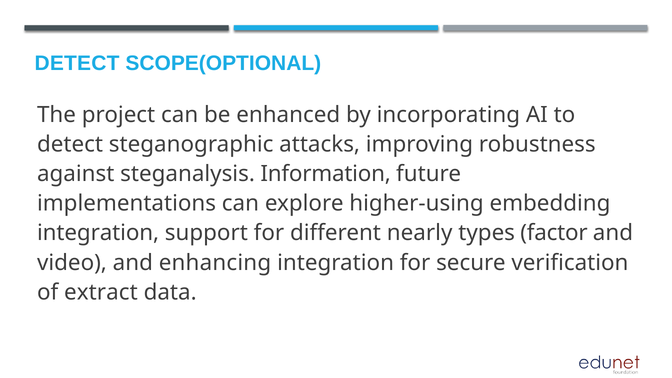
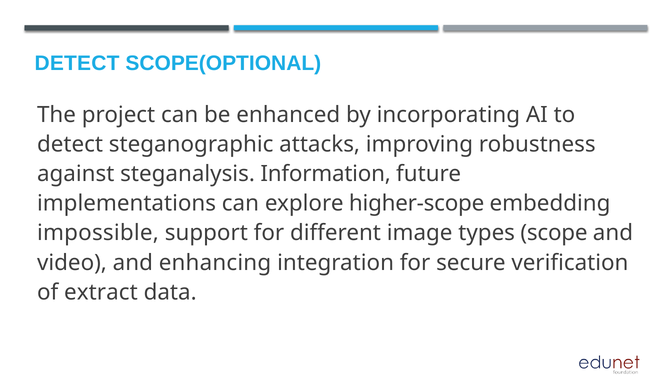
higher-using: higher-using -> higher-scope (417, 203)
integration: integration -> impossible (98, 233)
nearly: nearly -> image (420, 233)
factor: factor -> scope (554, 233)
